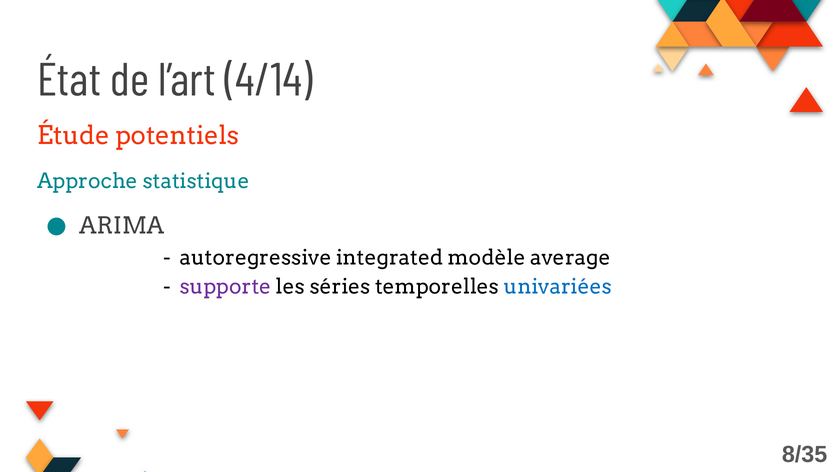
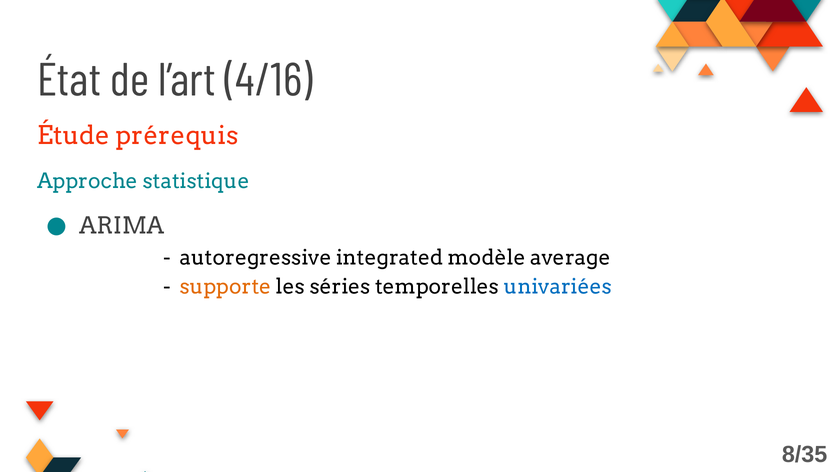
4/14: 4/14 -> 4/16 (269, 81)
potentiels: potentiels -> prérequis (177, 136)
supporte colour: purple -> orange (226, 287)
